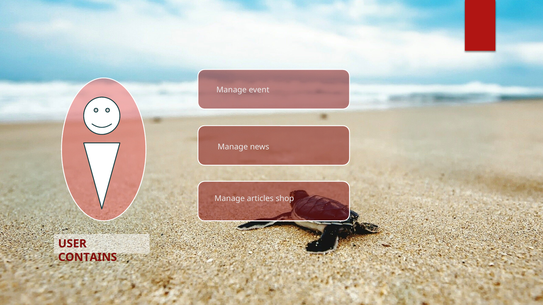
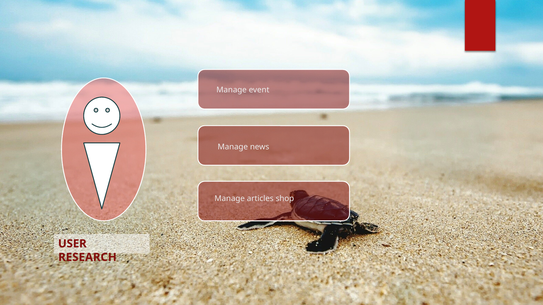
CONTAINS: CONTAINS -> RESEARCH (87, 258)
